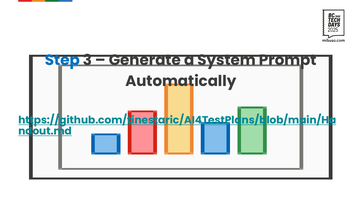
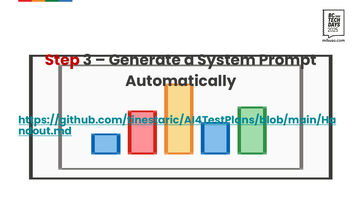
Step colour: blue -> red (62, 60)
